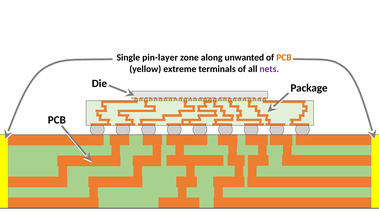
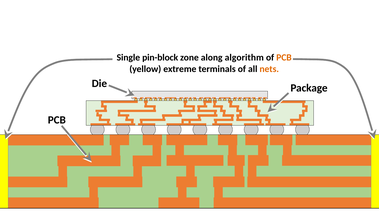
pin-layer: pin-layer -> pin-block (160, 58)
unwanted: unwanted -> algorithm (244, 58)
nets colour: purple -> orange (269, 69)
